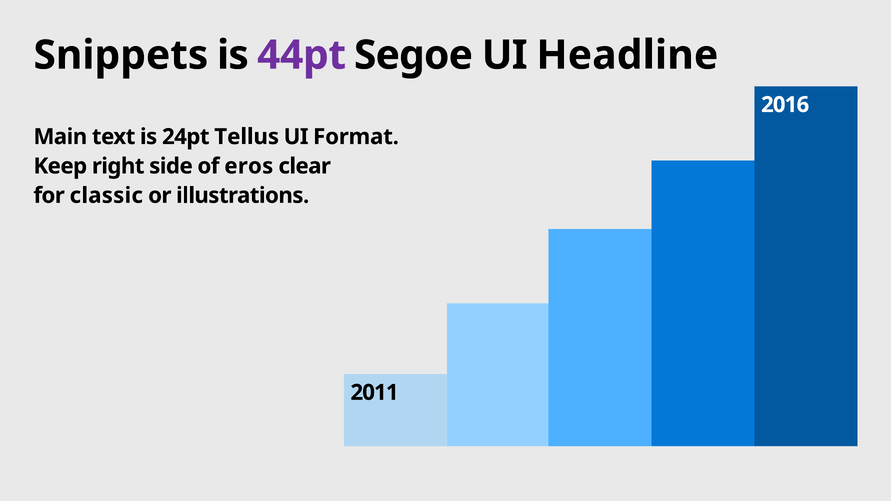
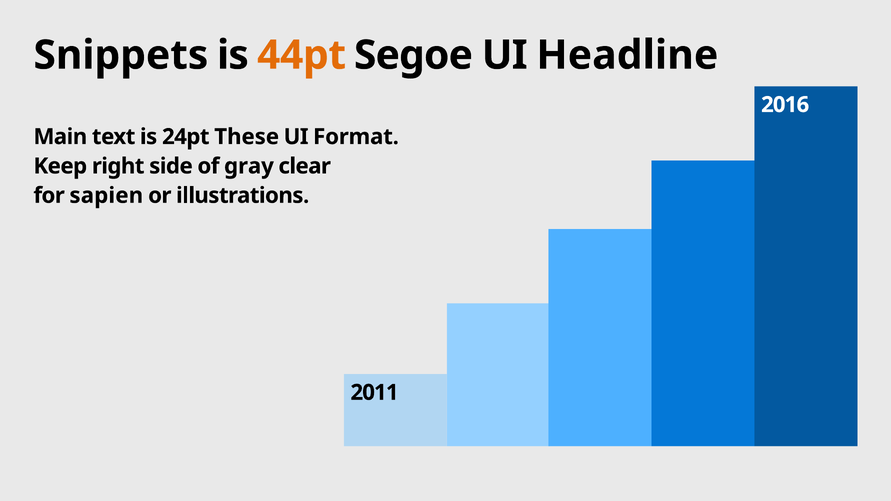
44pt colour: purple -> orange (302, 55)
Tellus: Tellus -> These (247, 137)
eros: eros -> gray (249, 166)
classic: classic -> sapien (106, 196)
